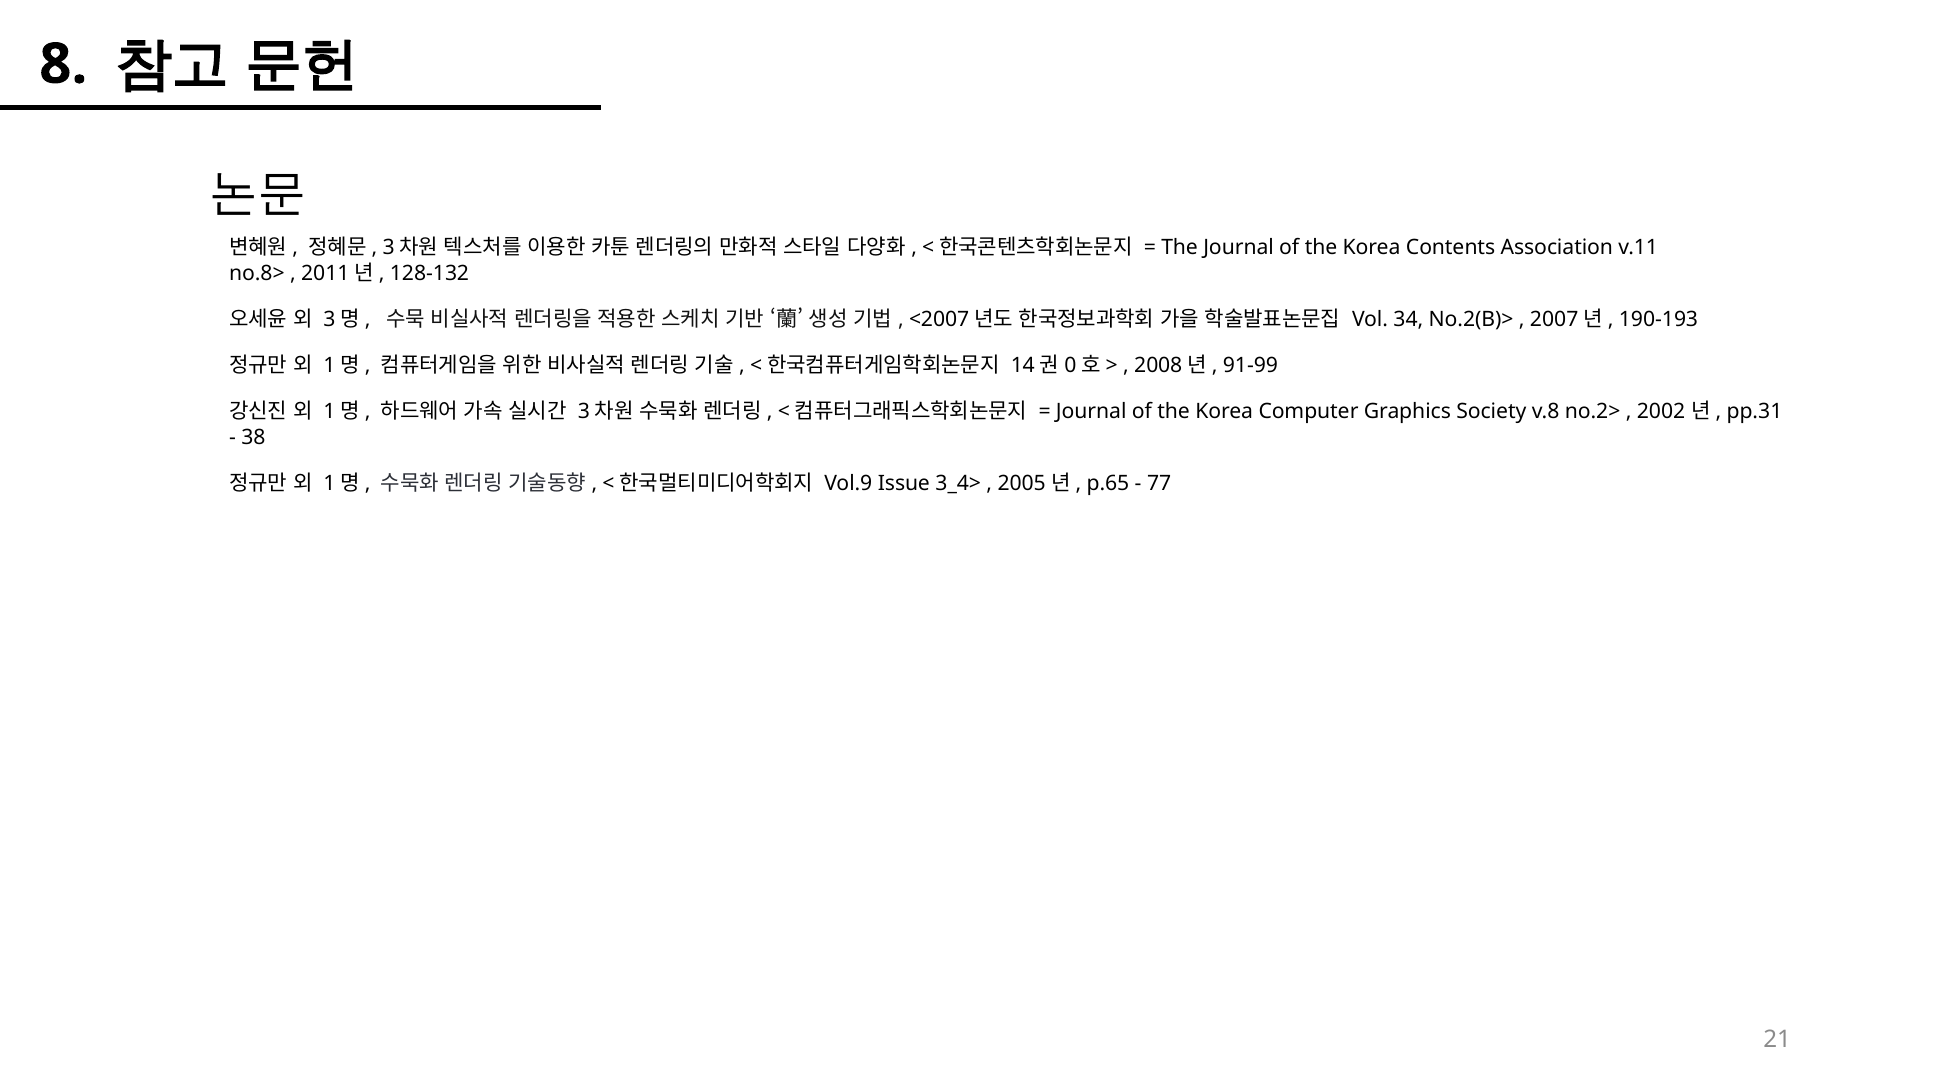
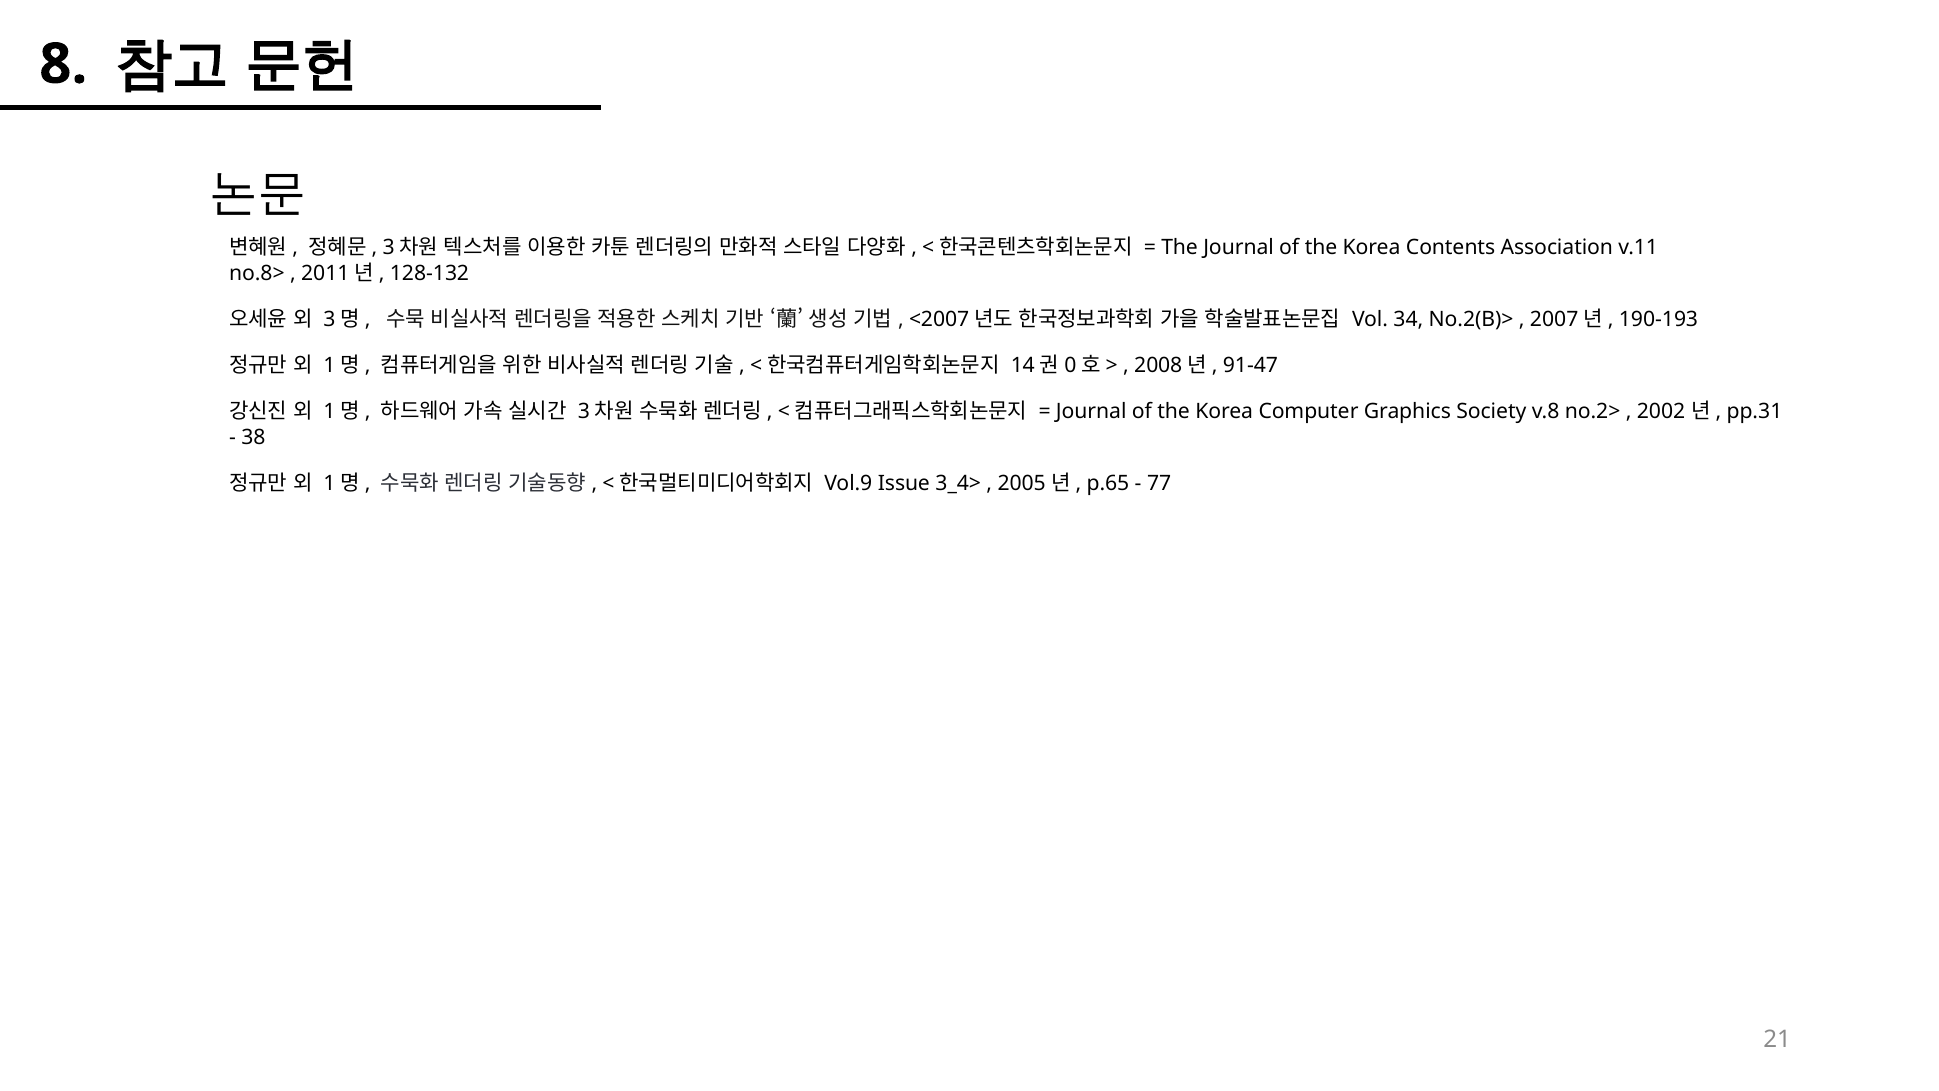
91-99: 91-99 -> 91-47 (1250, 366)
